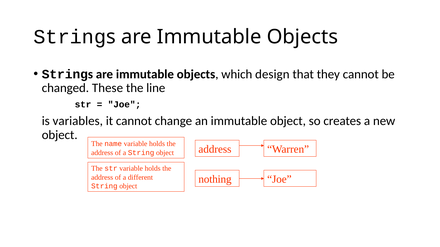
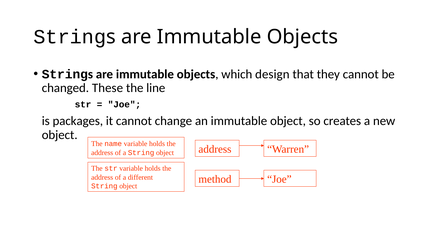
variables: variables -> packages (78, 121)
nothing: nothing -> method (215, 180)
